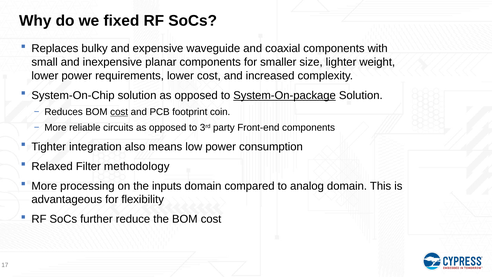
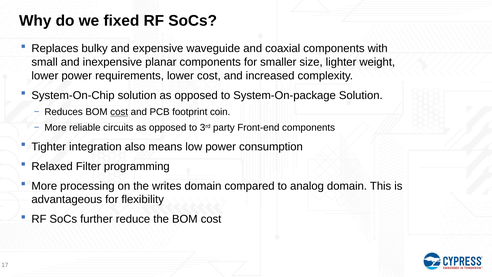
System-On-package underline: present -> none (285, 95)
methodology: methodology -> programming (137, 166)
inputs: inputs -> writes (167, 186)
